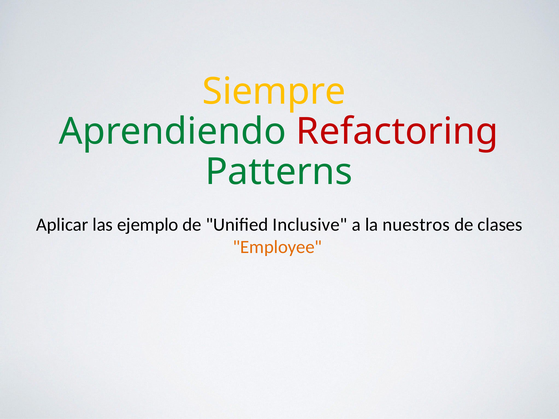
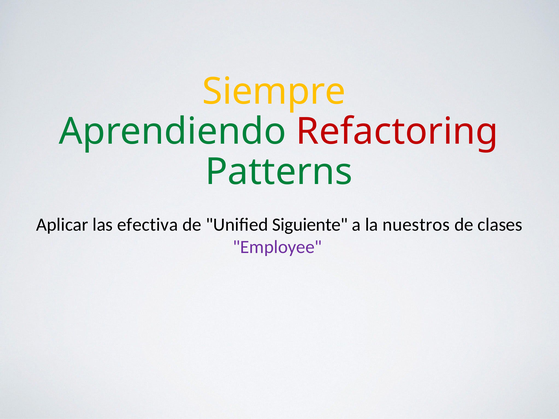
ejemplo: ejemplo -> efectiva (148, 225)
Inclusive: Inclusive -> Siguiente (310, 225)
Employee colour: orange -> purple (277, 247)
